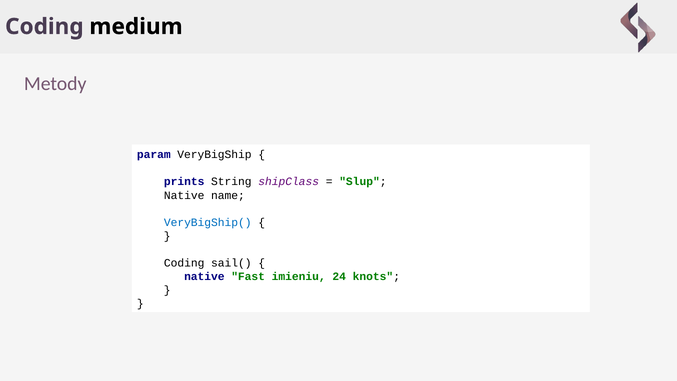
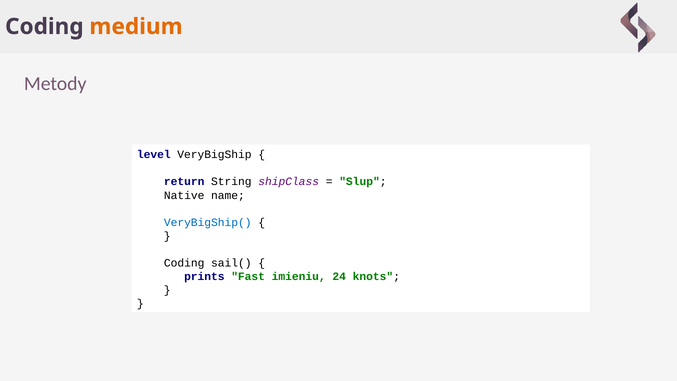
medium colour: black -> orange (136, 27)
param: param -> level (154, 155)
prints: prints -> return (184, 182)
native: native -> prints (204, 276)
